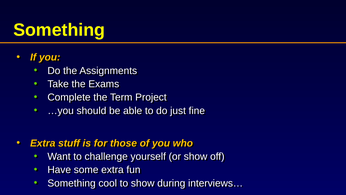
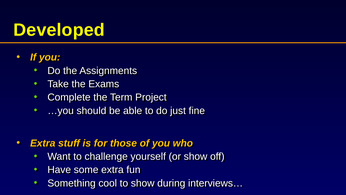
Something: Something -> Developed (59, 30)
